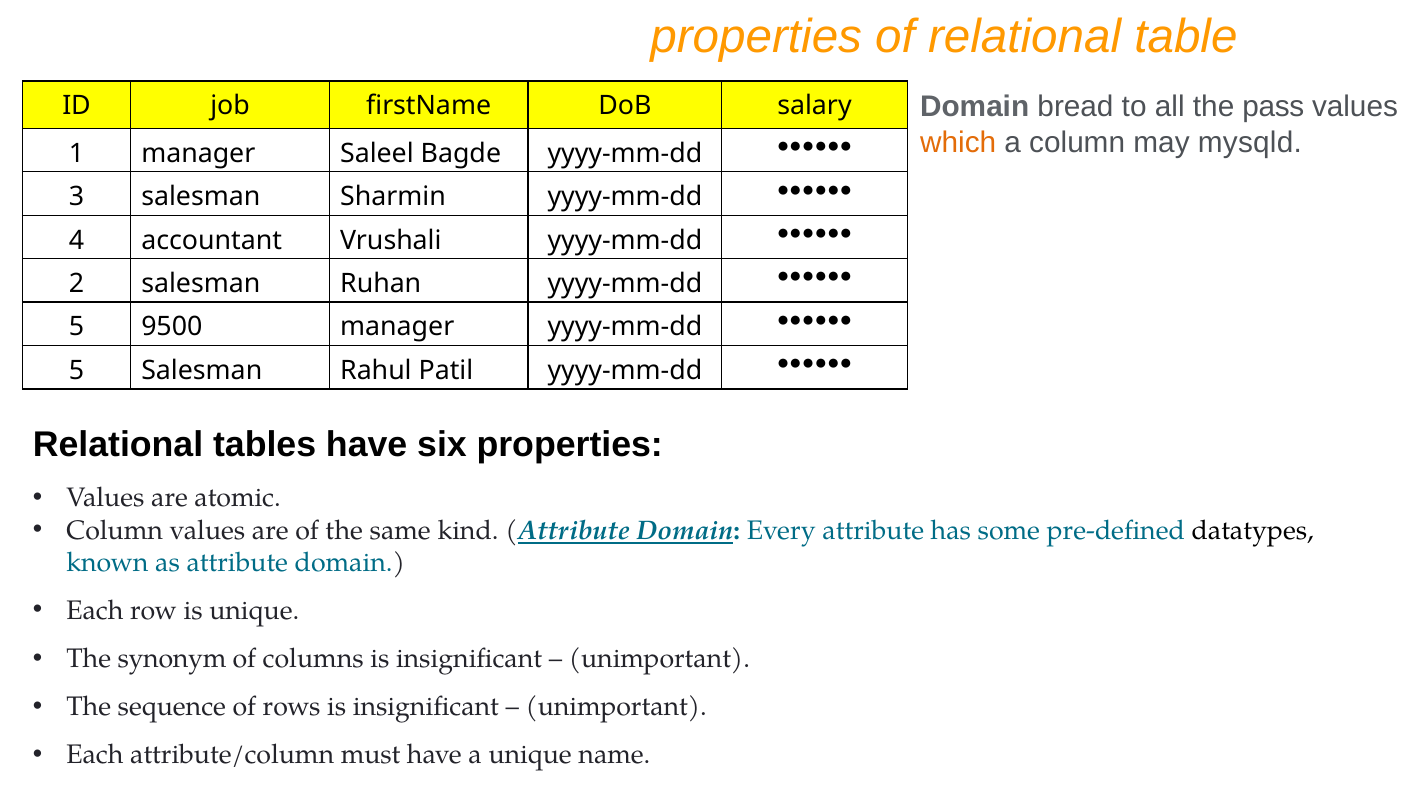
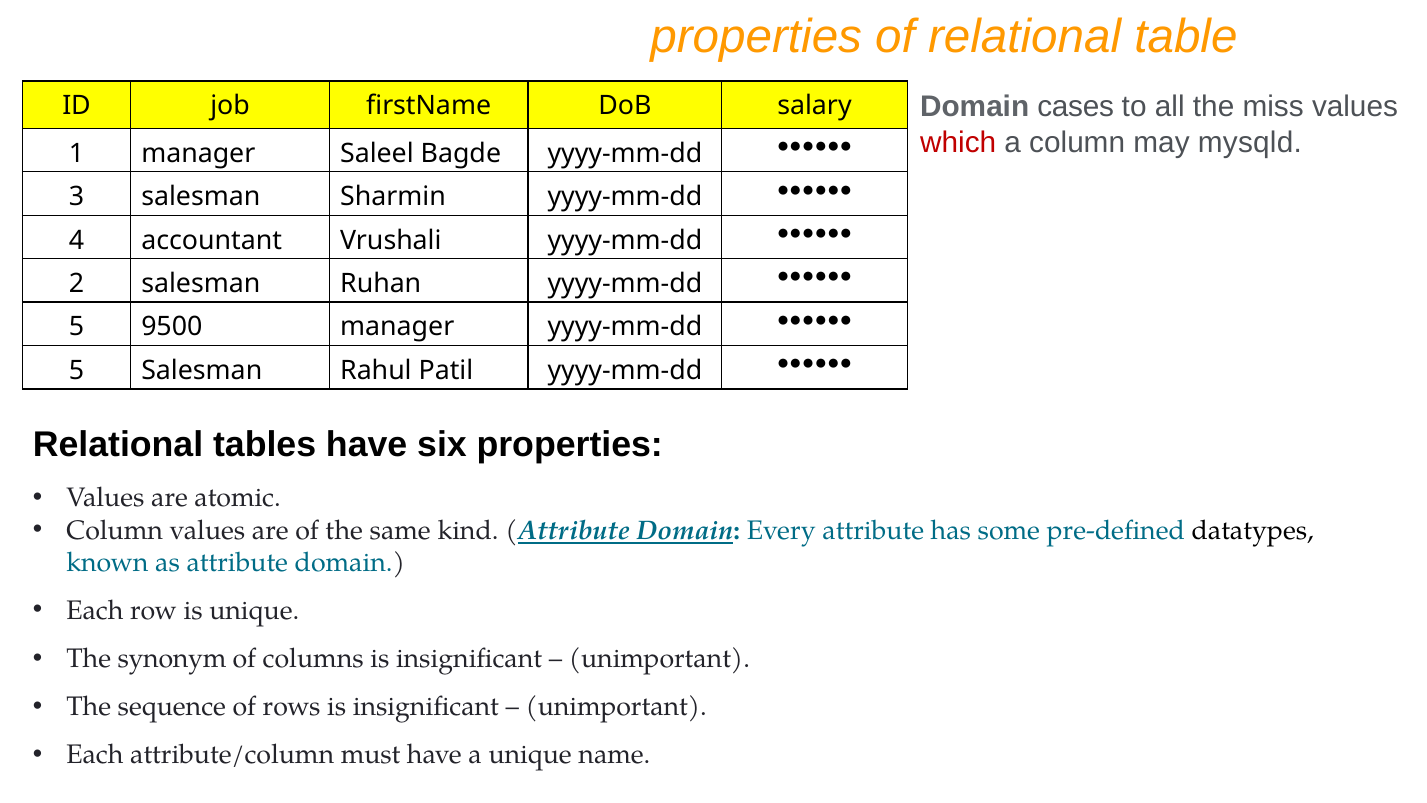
bread: bread -> cases (1076, 107)
pass: pass -> miss (1273, 107)
which colour: orange -> red (958, 142)
